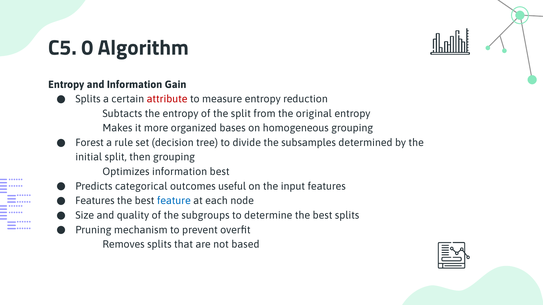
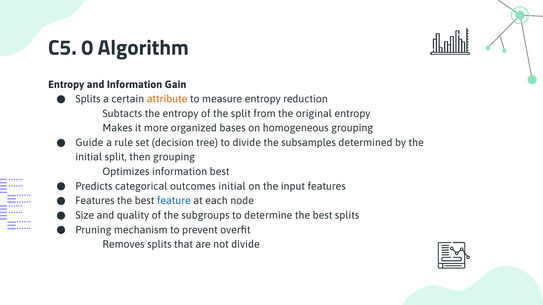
attribute colour: red -> orange (167, 99)
Forest: Forest -> Guide (89, 143)
outcomes useful: useful -> initial (232, 187)
not based: based -> divide (245, 245)
